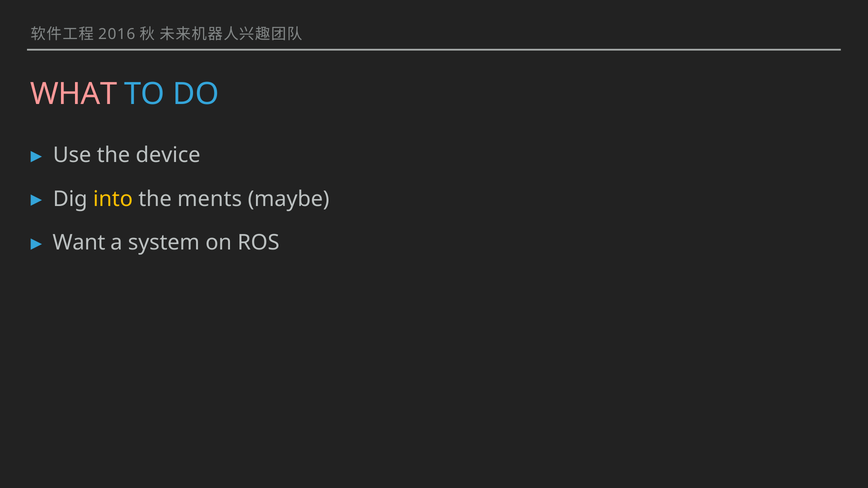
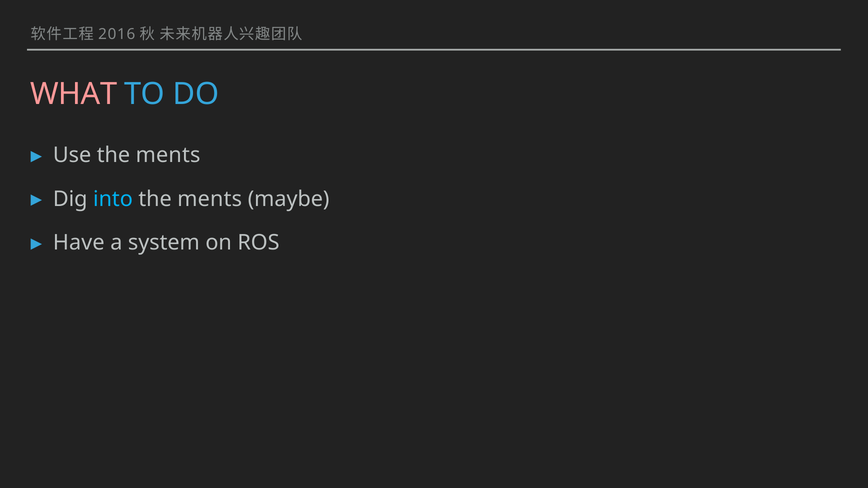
Use the device: device -> ments (168, 155)
into colour: yellow -> light blue (113, 199)
Want: Want -> Have (79, 243)
